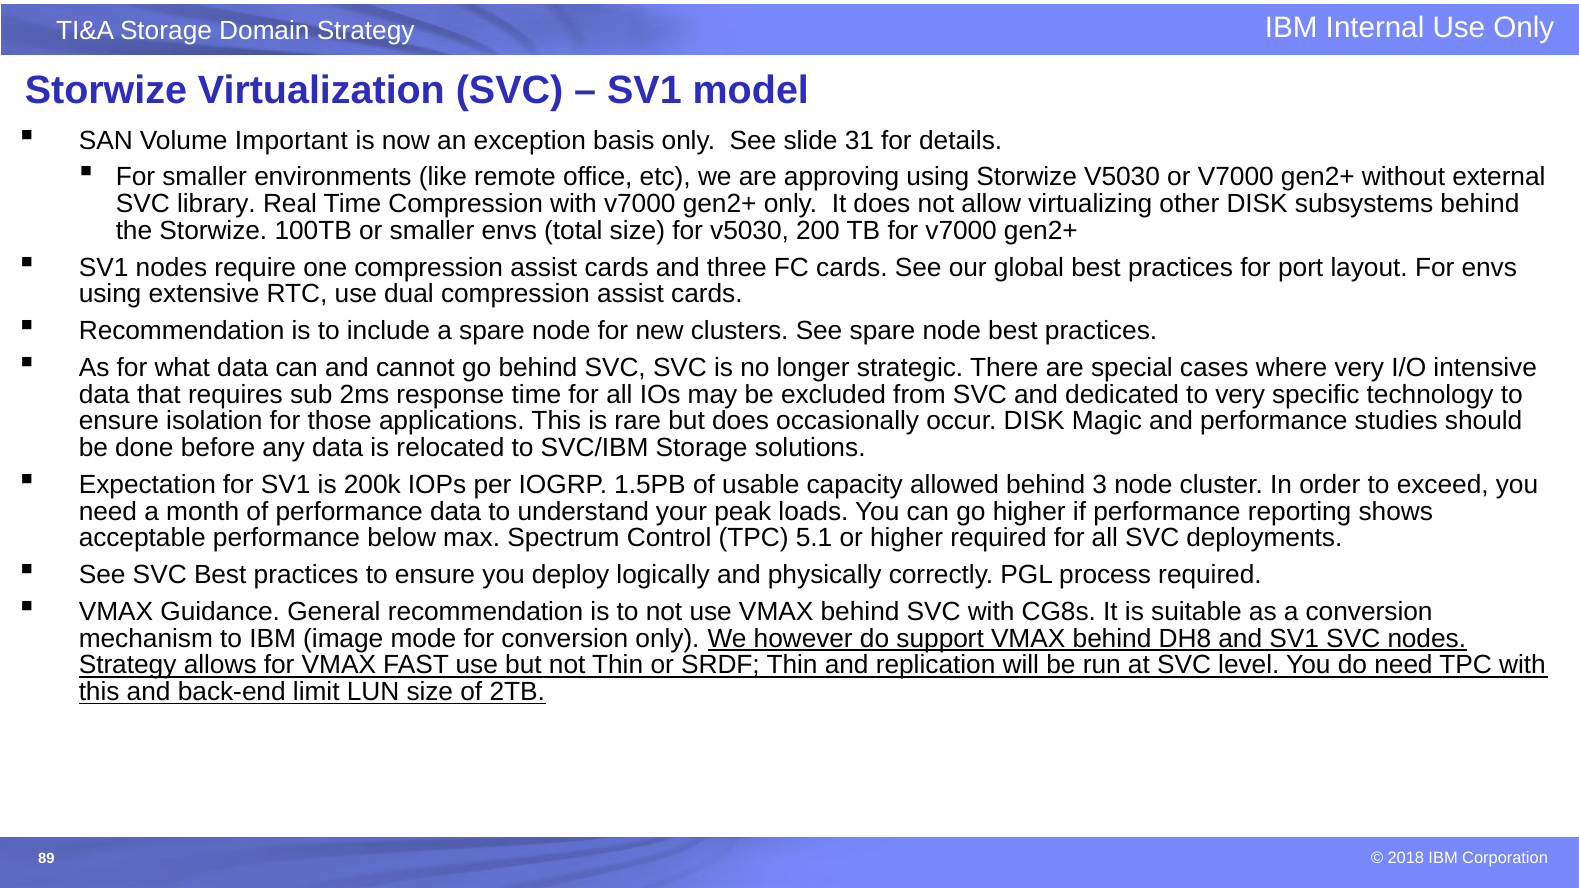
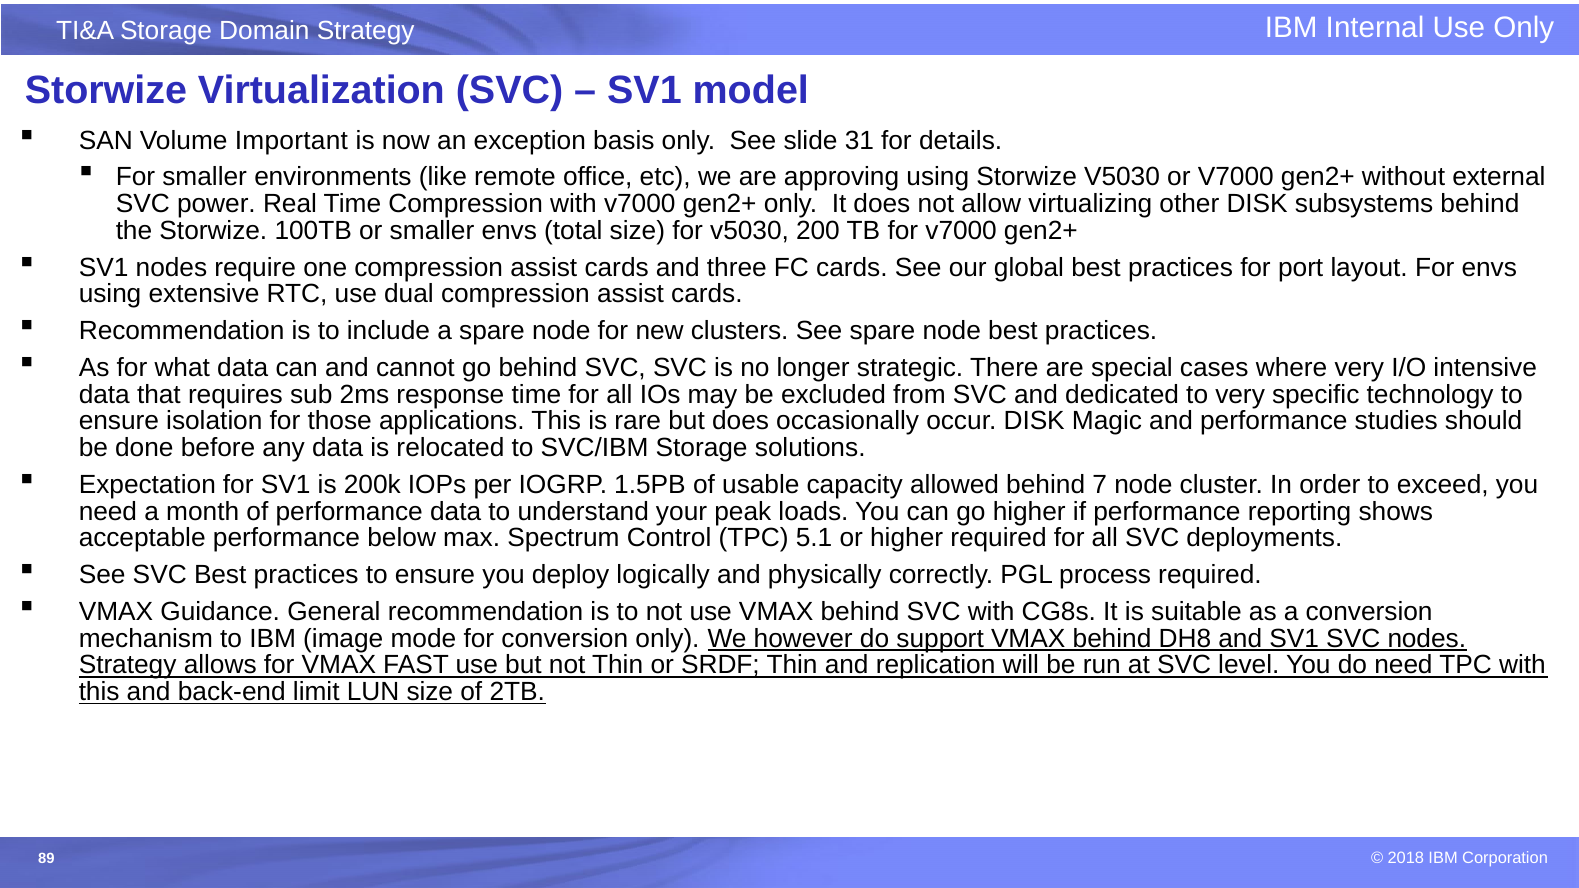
library: library -> power (216, 204)
3: 3 -> 7 (1100, 485)
